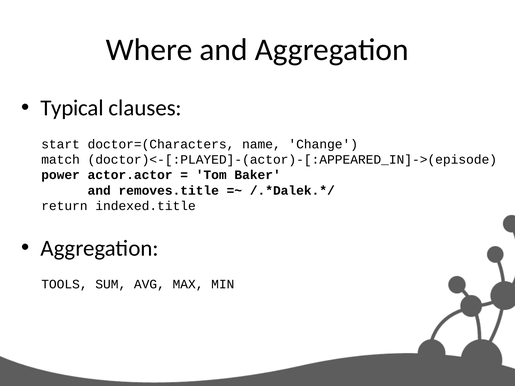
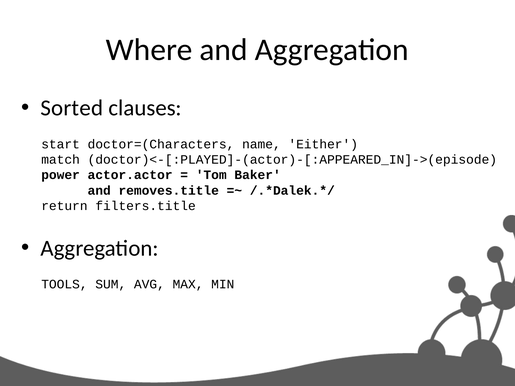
Typical: Typical -> Sorted (72, 108)
Change: Change -> Either (323, 144)
indexed.title: indexed.title -> filters.title (146, 206)
